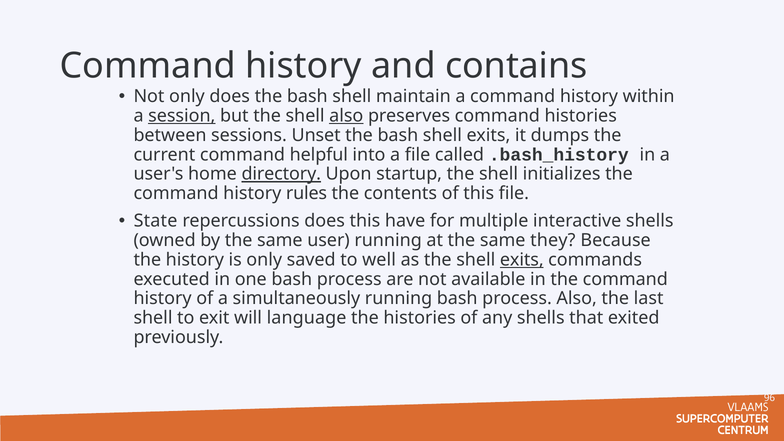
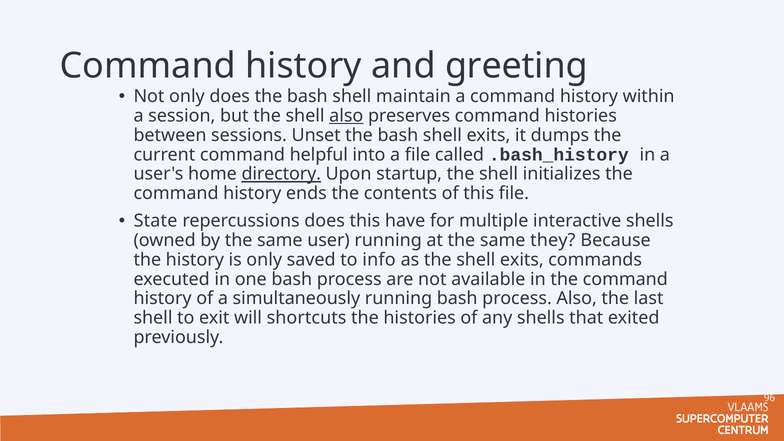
contains: contains -> greeting (516, 66)
session underline: present -> none (182, 116)
rules: rules -> ends (306, 193)
well: well -> info (379, 260)
exits underline: present -> none (522, 260)
language: language -> shortcuts (307, 318)
